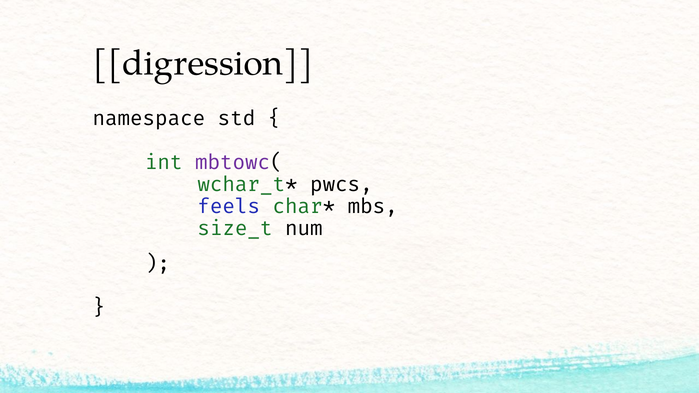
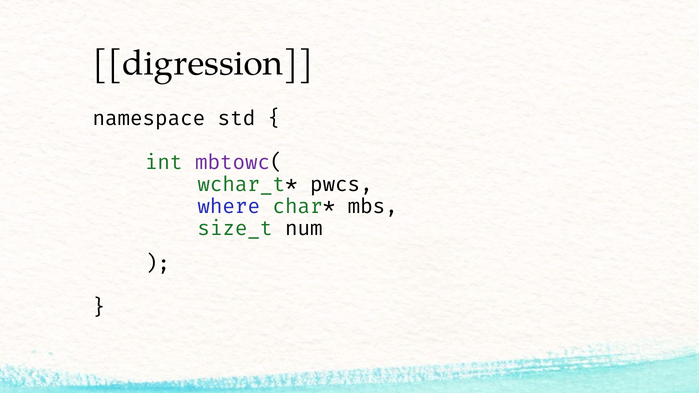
feels: feels -> where (229, 207)
